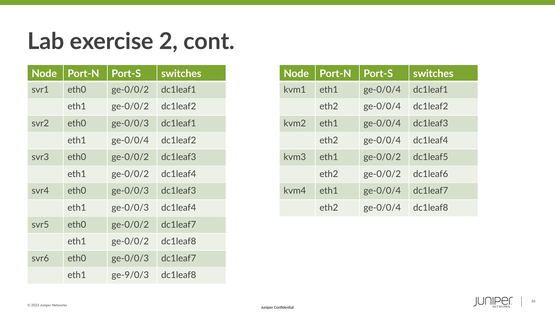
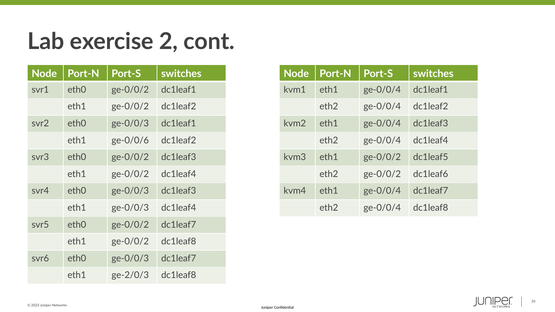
ge-0/0/4: ge-0/0/4 -> ge-0/0/6 (130, 140)
ge-9/0/3: ge-9/0/3 -> ge-2/0/3 (130, 275)
